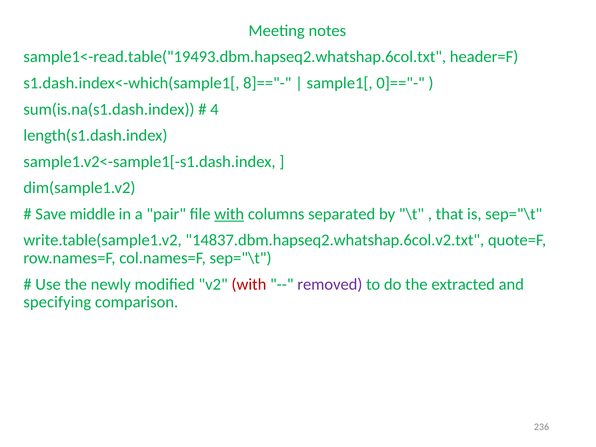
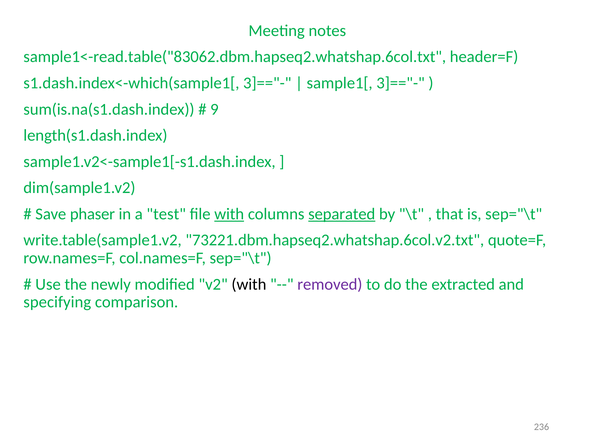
sample1<-read.table("19493.dbm.hapseq2.whatshap.6col.txt: sample1<-read.table("19493.dbm.hapseq2.whatshap.6col.txt -> sample1<-read.table("83062.dbm.hapseq2.whatshap.6col.txt (235, 57)
s1.dash.index<-which(sample1[ 8]=="-: 8]=="- -> 3]=="- (267, 83)
sample1[ 0]=="-: 0]=="- -> 3]=="- (401, 83)
4: 4 -> 9 (214, 109)
middle: middle -> phaser (92, 214)
pair: pair -> test (166, 214)
separated underline: none -> present (342, 214)
14837.dbm.hapseq2.whatshap.6col.v2.txt: 14837.dbm.hapseq2.whatshap.6col.v2.txt -> 73221.dbm.hapseq2.whatshap.6col.v2.txt (335, 240)
with colour: red -> black (249, 284)
